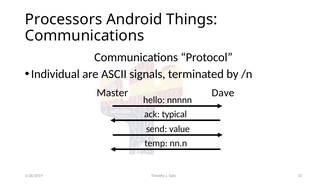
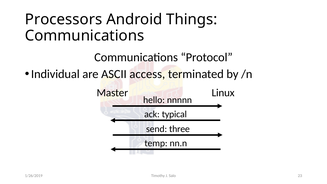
signals: signals -> access (147, 74)
Dave: Dave -> Linux (223, 93)
value: value -> three (179, 129)
